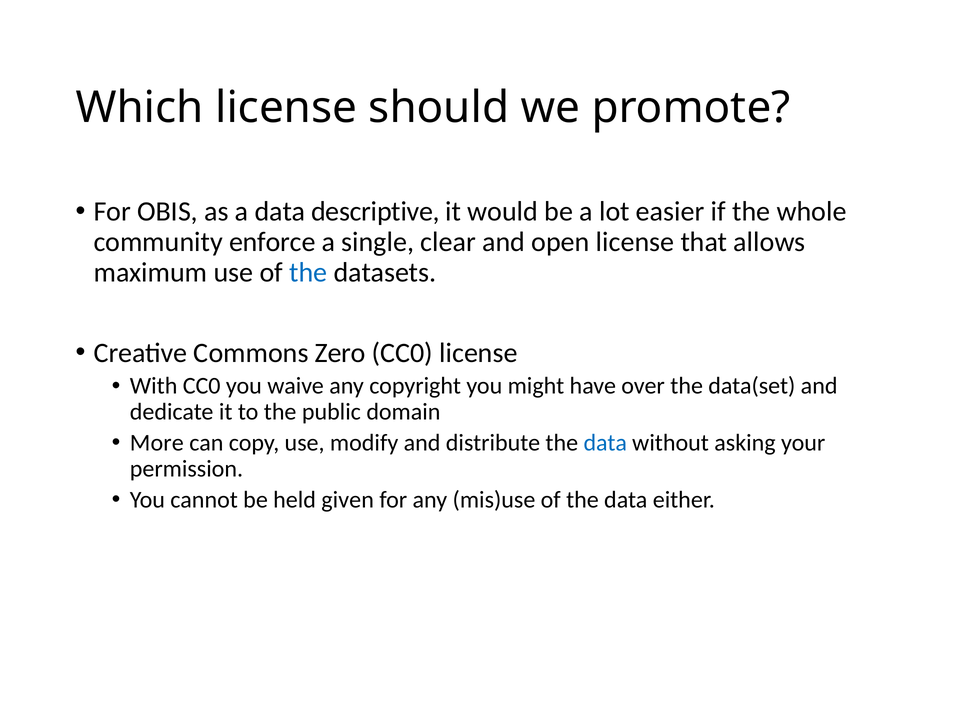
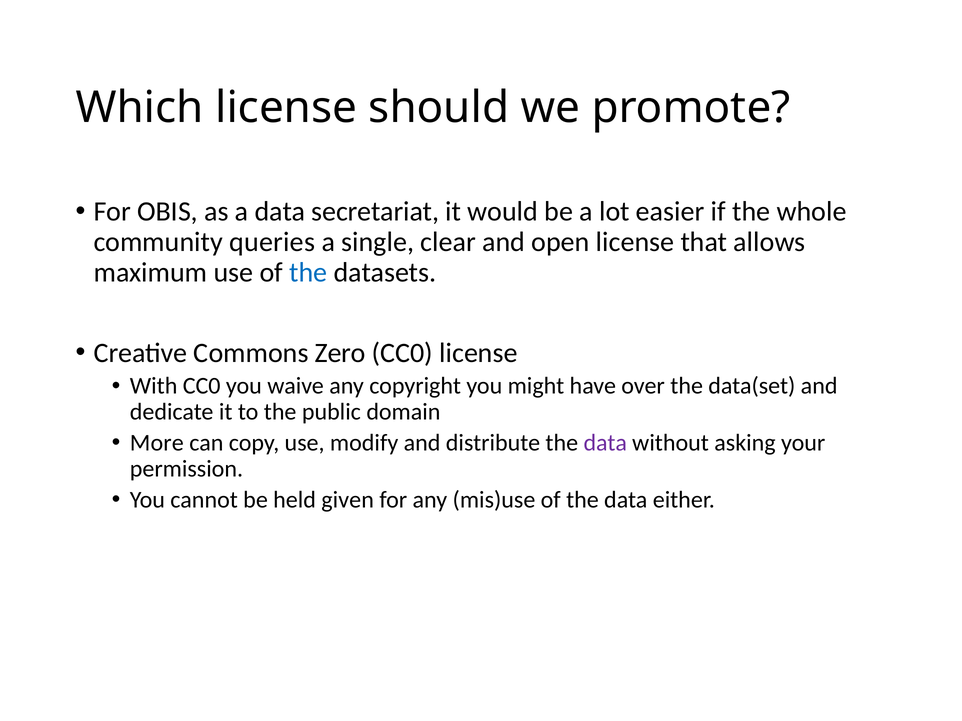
descriptive: descriptive -> secretariat (375, 212)
enforce: enforce -> queries (272, 242)
data colour: blue -> purple (605, 443)
